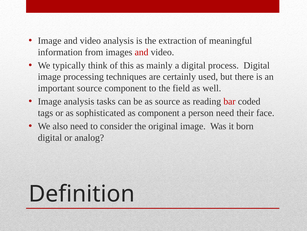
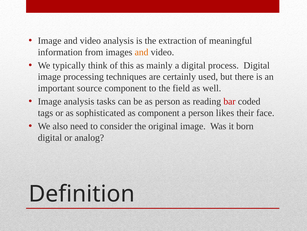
and colour: red -> orange (142, 52)
as source: source -> person (168, 101)
person need: need -> likes (225, 113)
